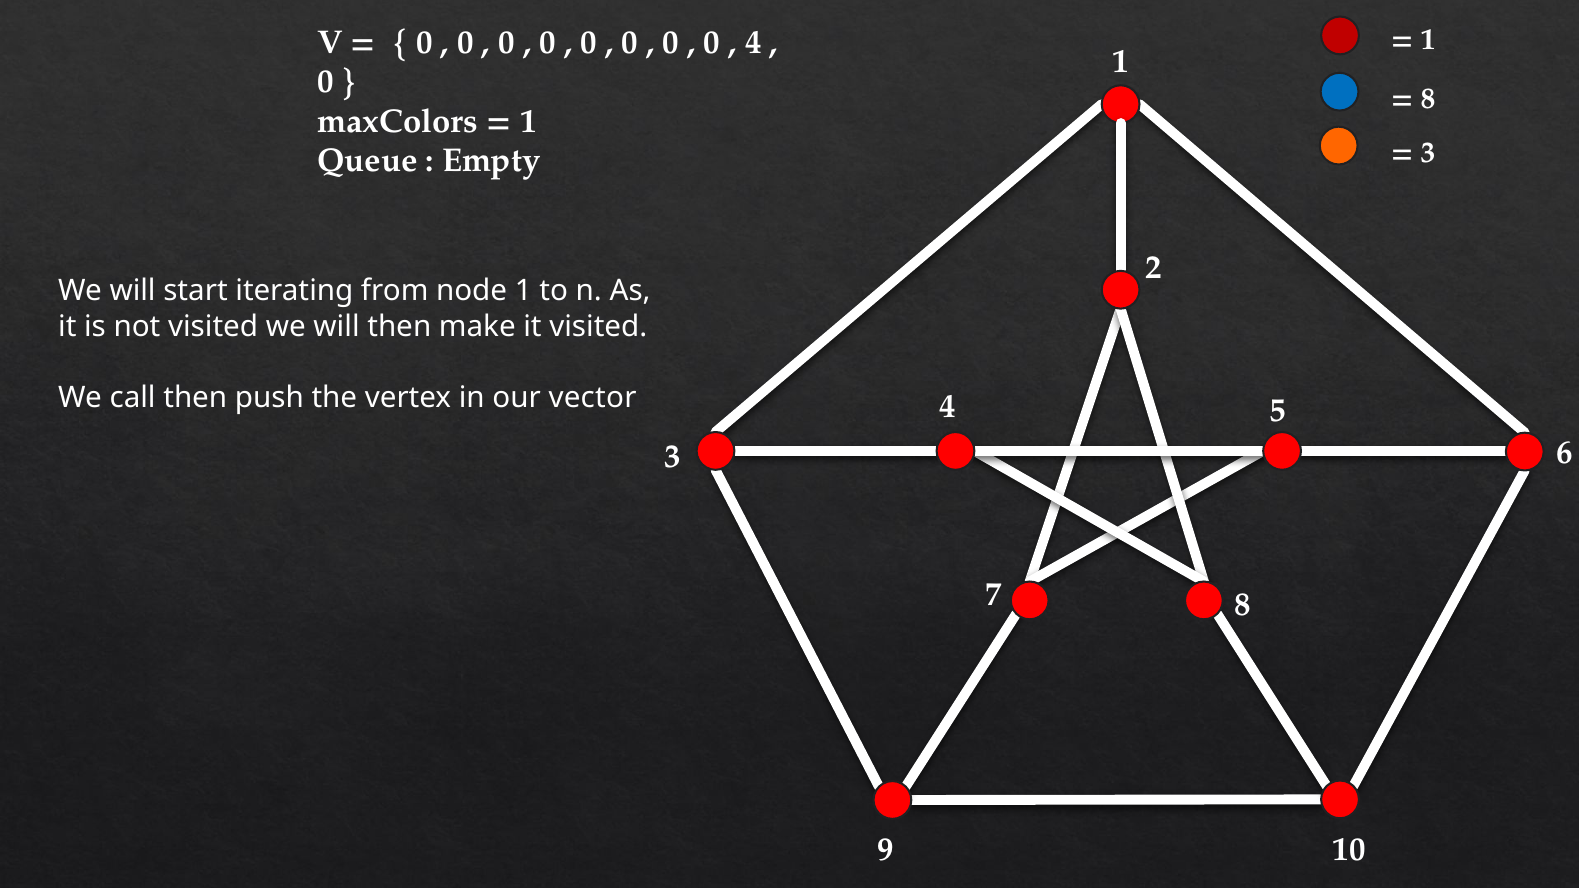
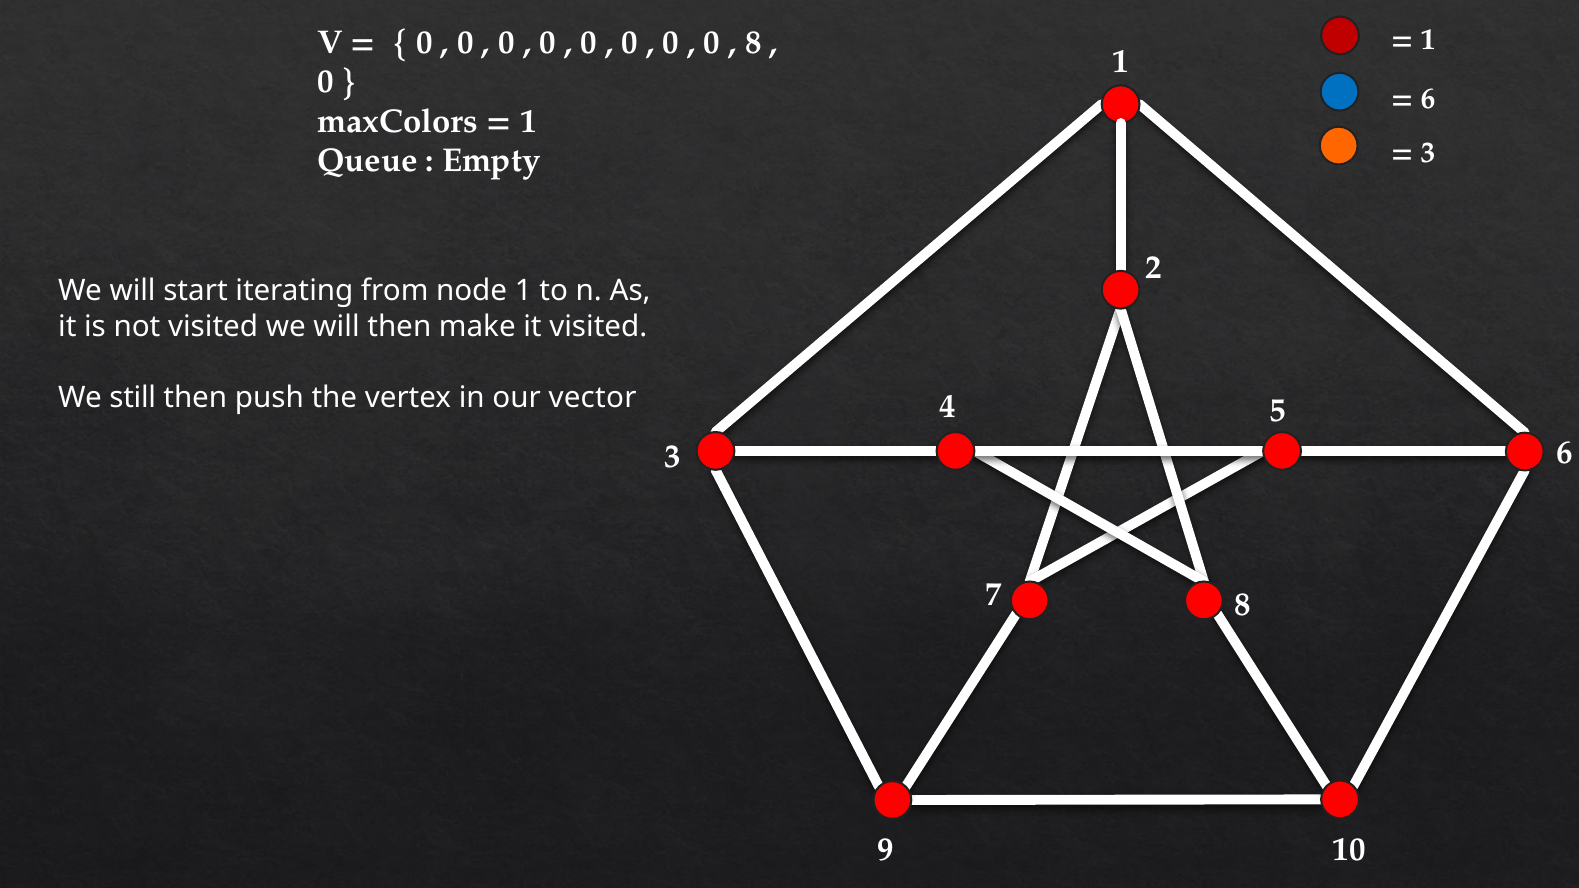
4: 4 -> 8 (753, 42)
8: 8 -> 6 (1428, 99)
call: call -> still (133, 397)
